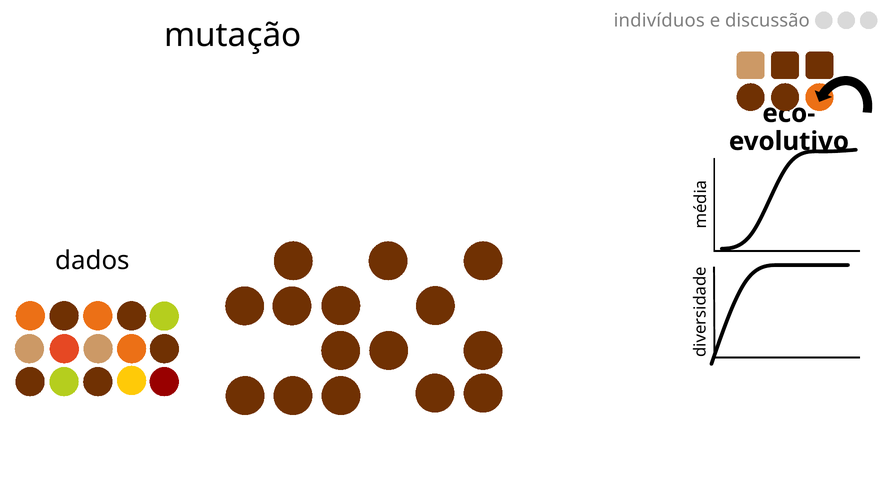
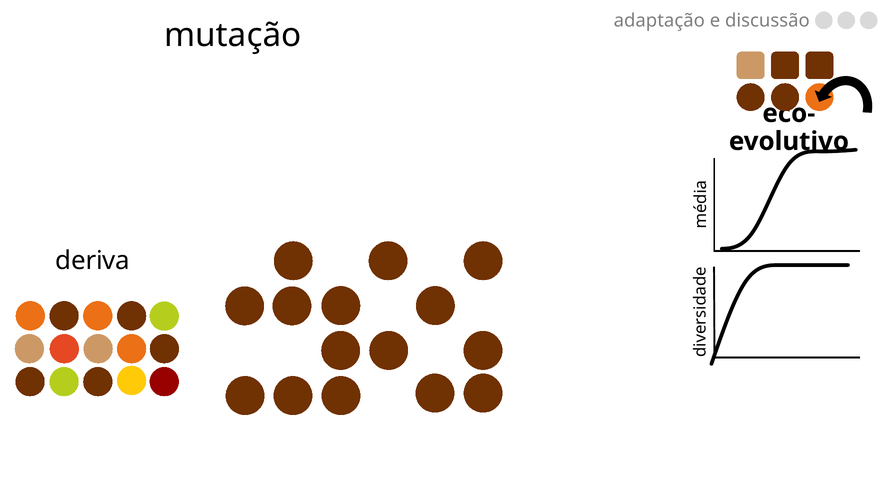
indivíduos: indivíduos -> adaptação (659, 21)
dados: dados -> deriva (93, 260)
